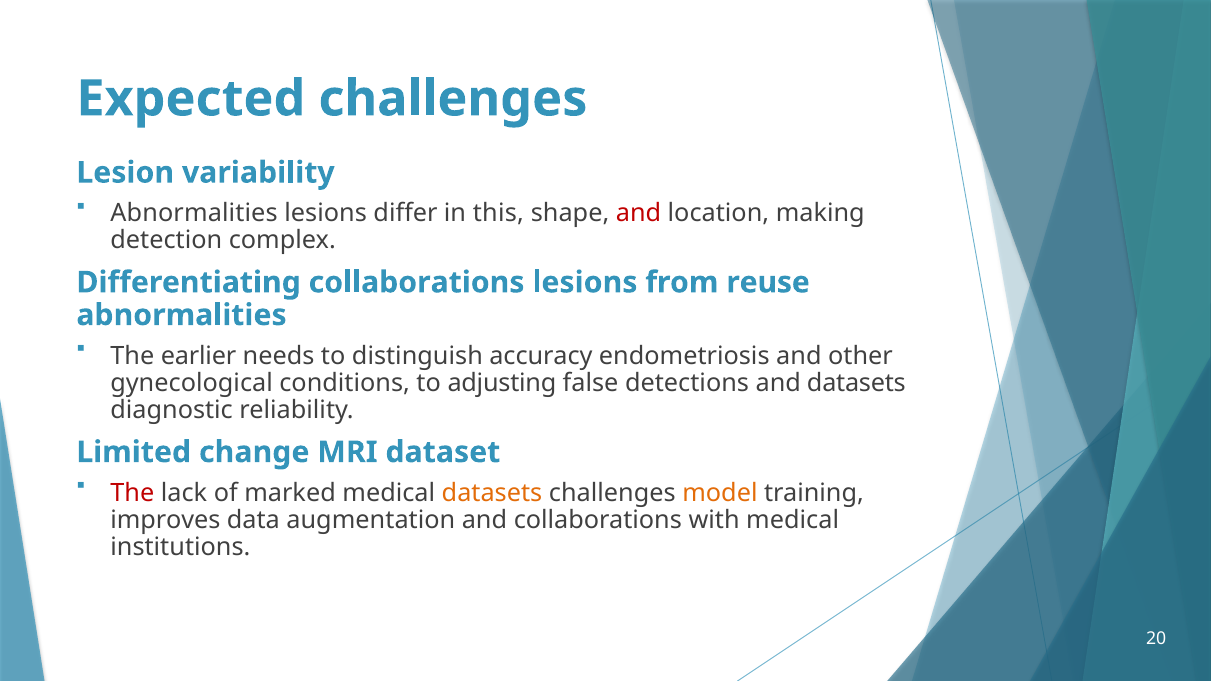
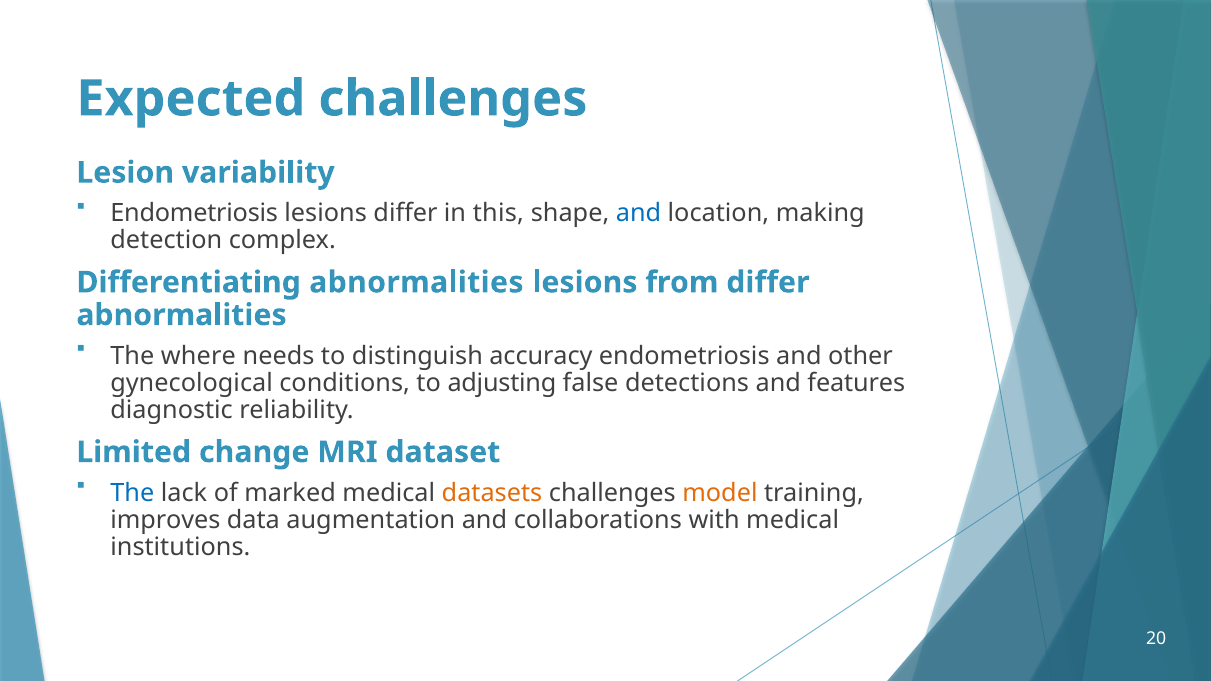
Abnormalities: Abnormalities -> Endometriosis (194, 213)
and colour: red -> blue (638, 213)
Differentiating collaborations: collaborations -> abnormalities (416, 283)
from reuse: reuse -> differ (768, 283)
earlier: earlier -> where (198, 356)
and datasets: datasets -> features (856, 383)
The colour: red -> blue (132, 493)
